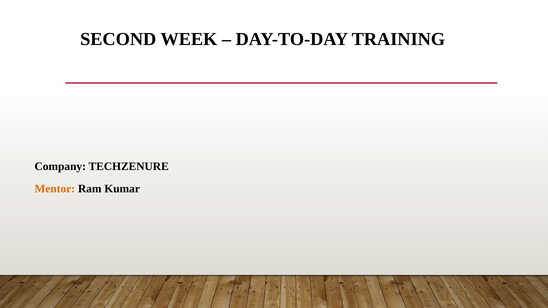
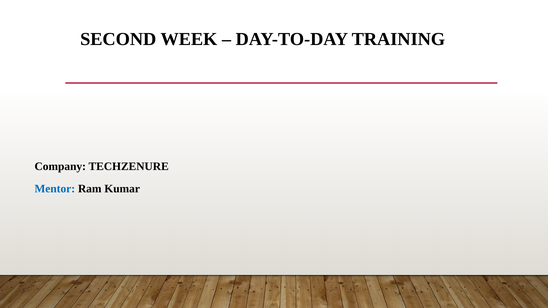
Mentor colour: orange -> blue (55, 189)
